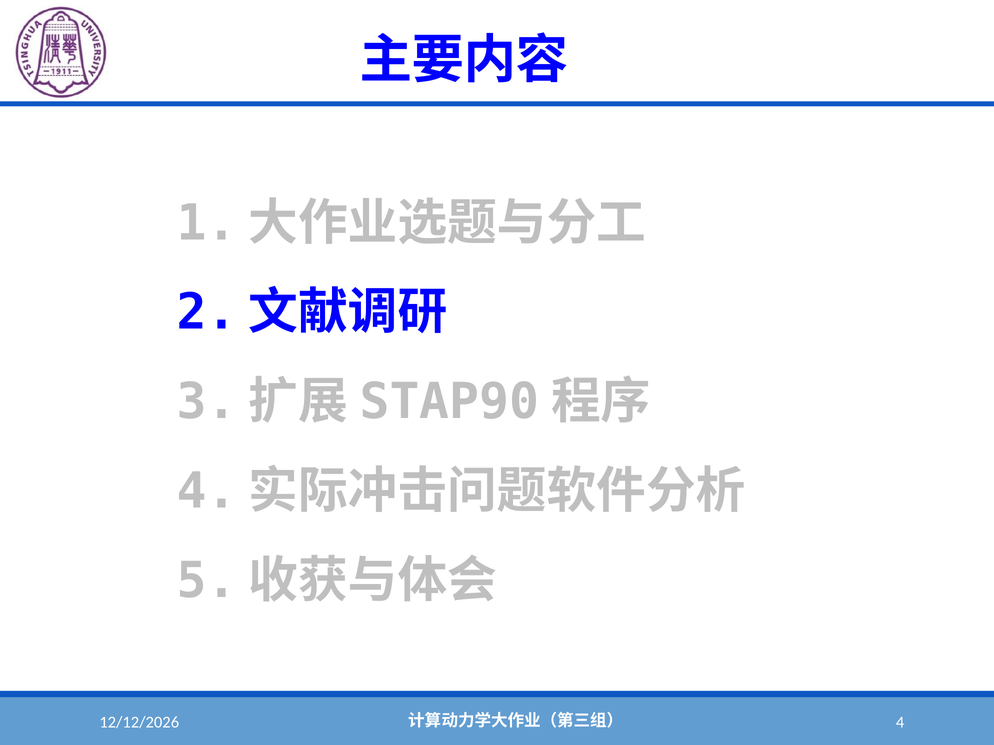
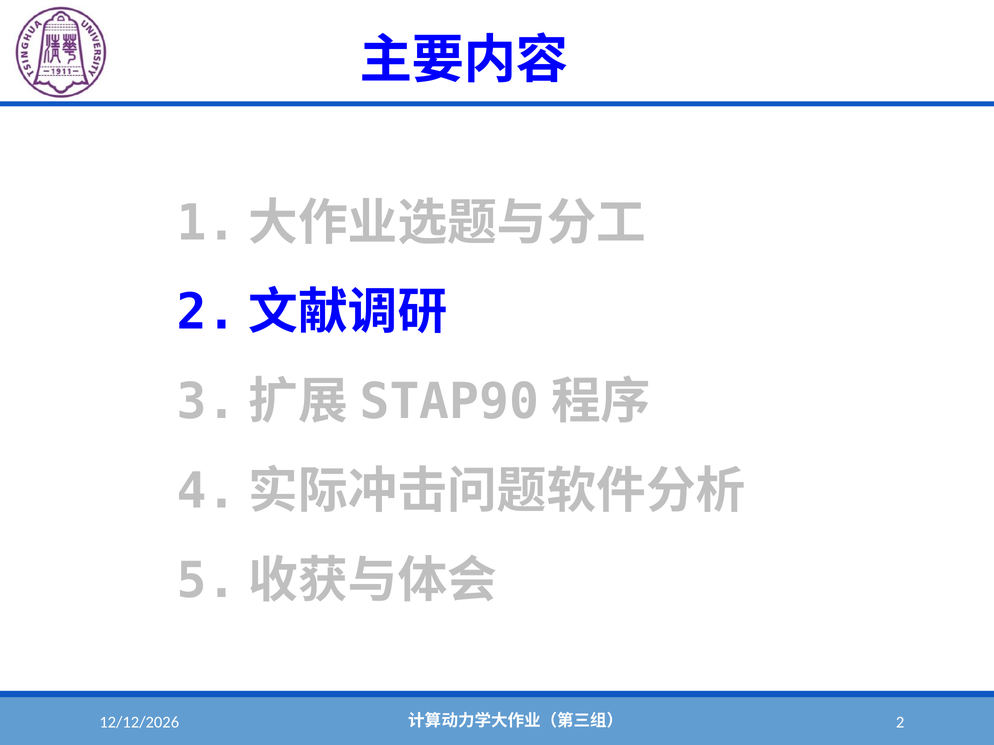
4: 4 -> 2 (900, 723)
